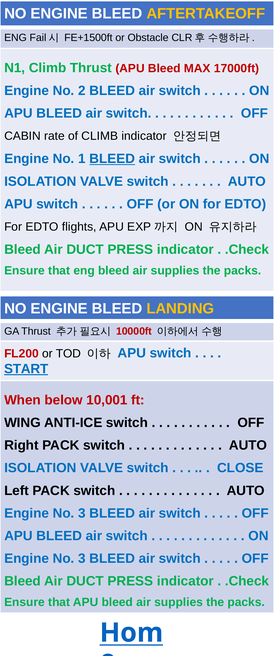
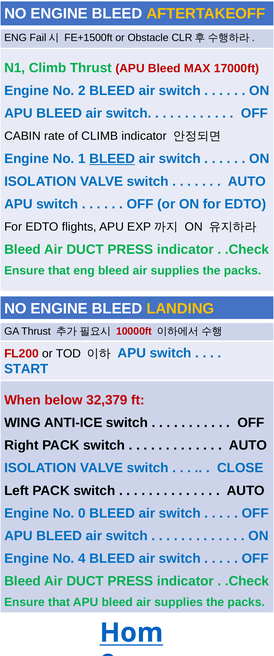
START underline: present -> none (26, 369)
10,001: 10,001 -> 32,379 (107, 400)
3: 3 -> 0 (82, 513)
3: 3 -> 4 (82, 558)
